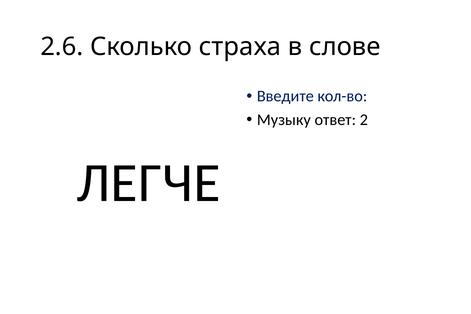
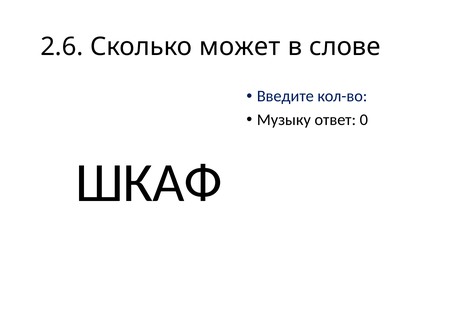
страха: страха -> может (240, 47)
2: 2 -> 0 (364, 120)
ЛЕГЧЕ: ЛЕГЧЕ -> ШКАФ (149, 183)
